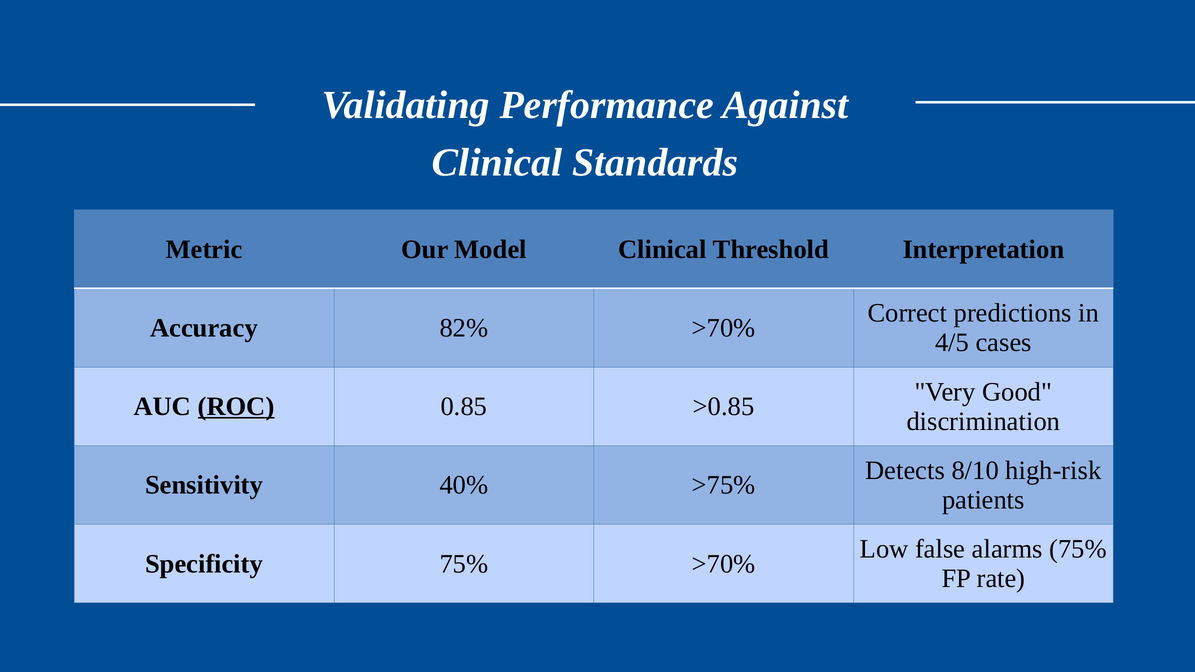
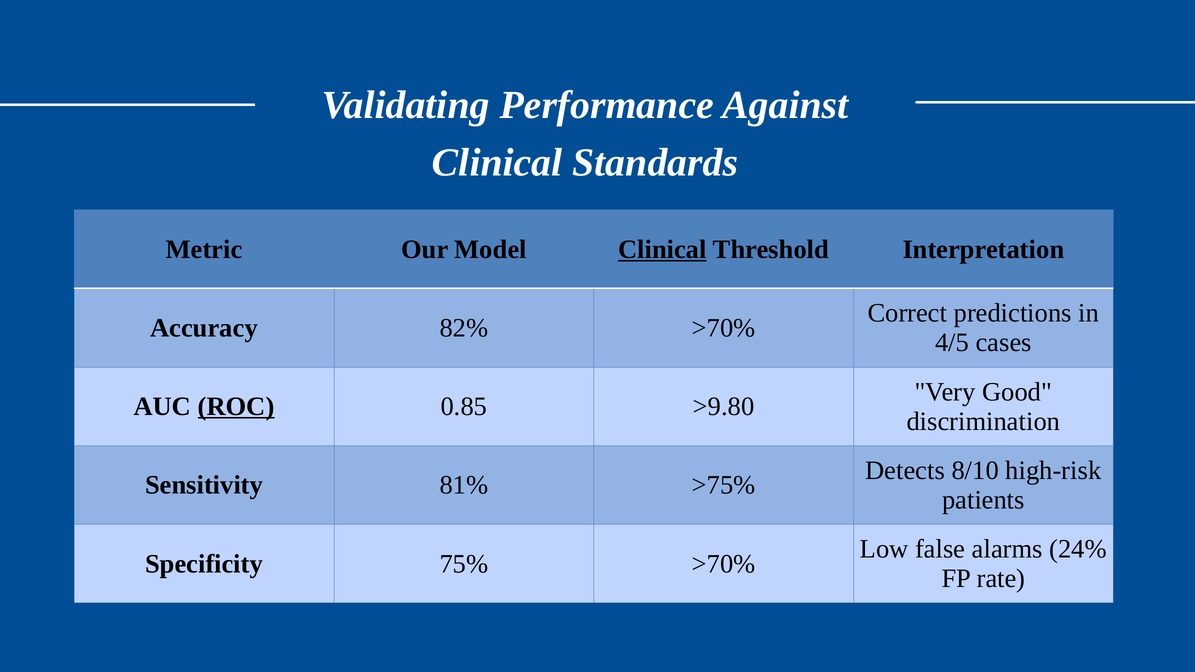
Clinical underline: none -> present (662, 249)
>0.85: >0.85 -> >9.80 (724, 407)
40%: 40% -> 81% (464, 485)
alarms 75%: 75% -> 24% (1078, 549)
